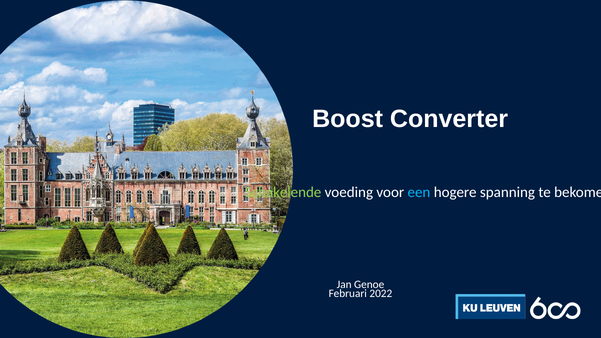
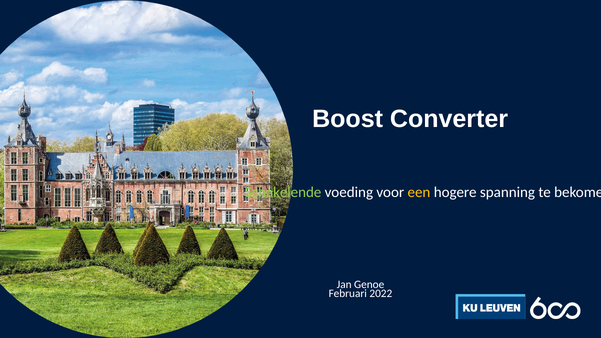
een colour: light blue -> yellow (419, 193)
